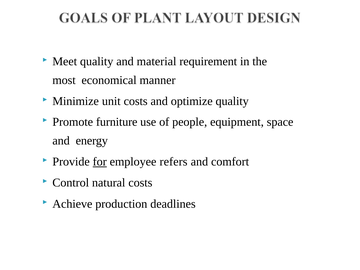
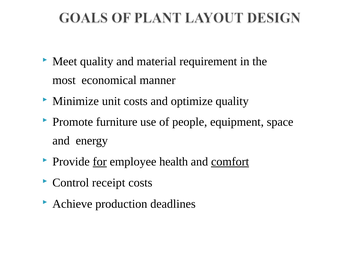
refers: refers -> health (174, 162)
comfort underline: none -> present (230, 162)
natural: natural -> receipt (109, 183)
